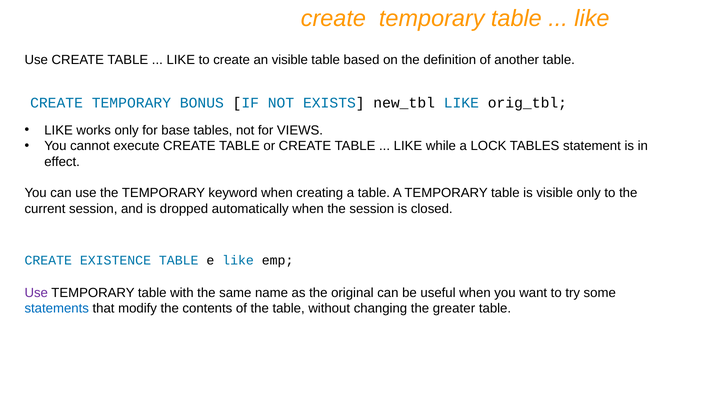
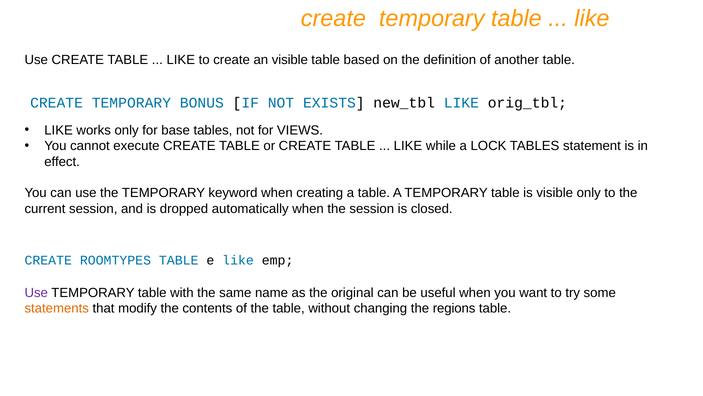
EXISTENCE: EXISTENCE -> ROOMTYPES (115, 260)
statements colour: blue -> orange (57, 308)
greater: greater -> regions (454, 308)
